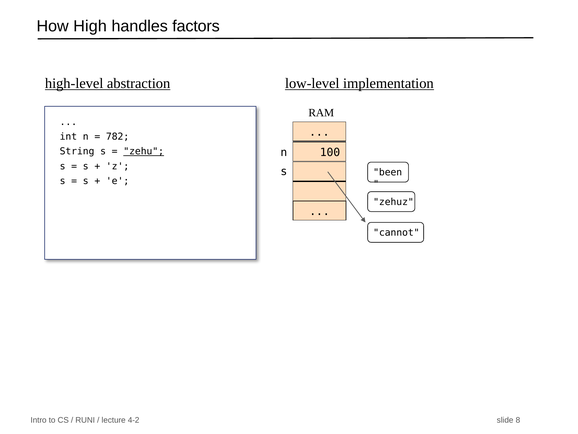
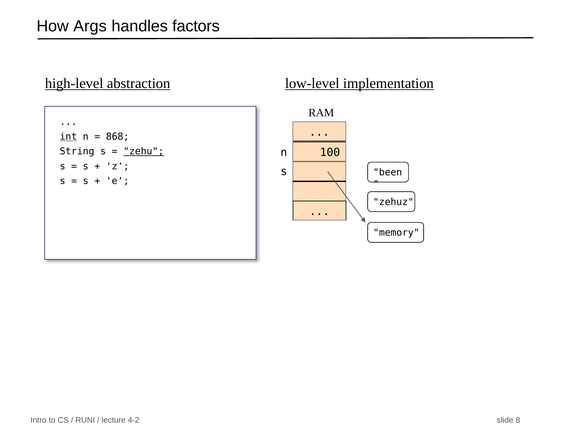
High: High -> Args (90, 26)
int underline: none -> present (68, 137)
782: 782 -> 868 (118, 137)
cannot: cannot -> memory (396, 232)
